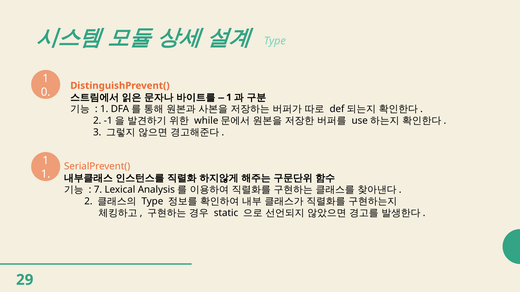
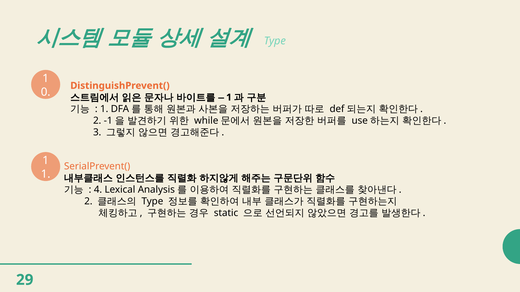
7: 7 -> 4 (98, 190)
